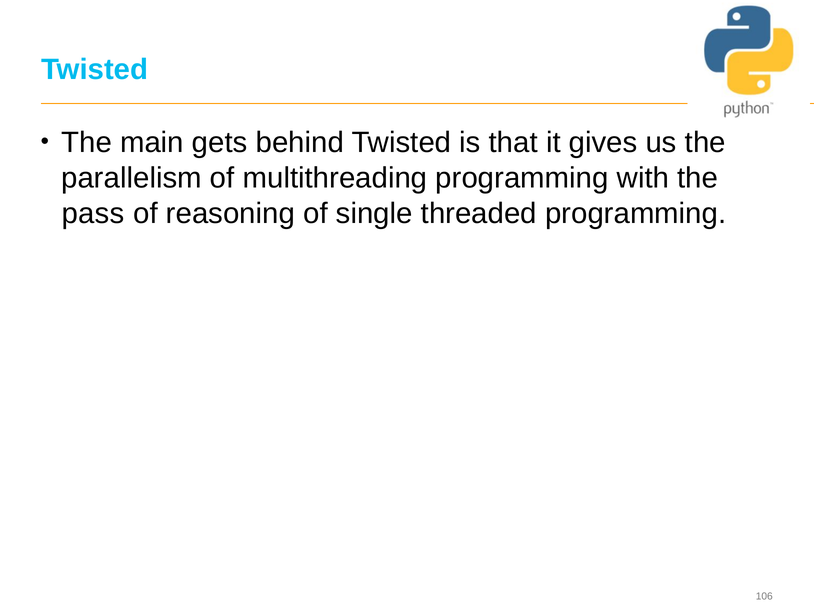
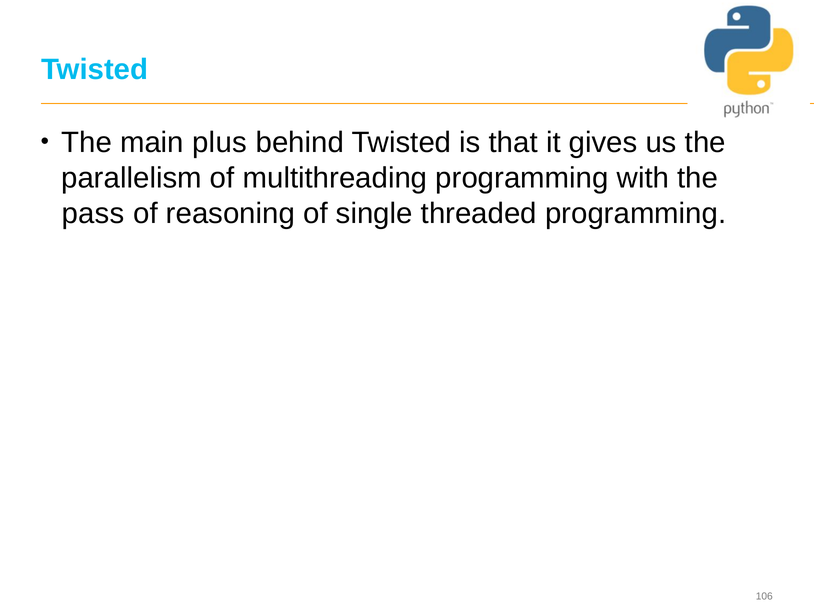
gets: gets -> plus (220, 143)
